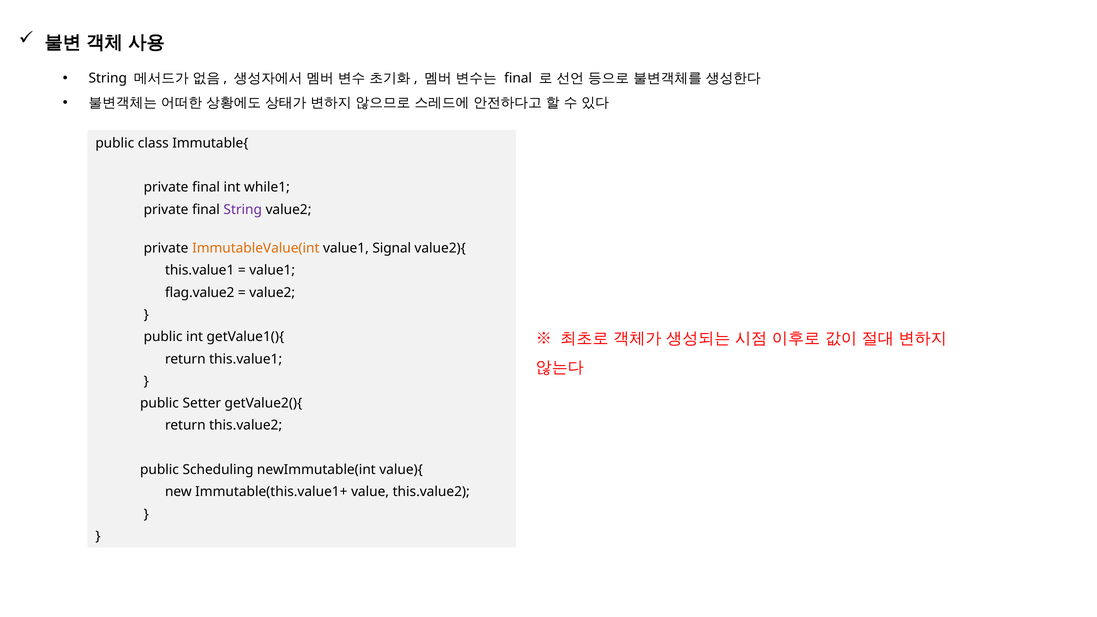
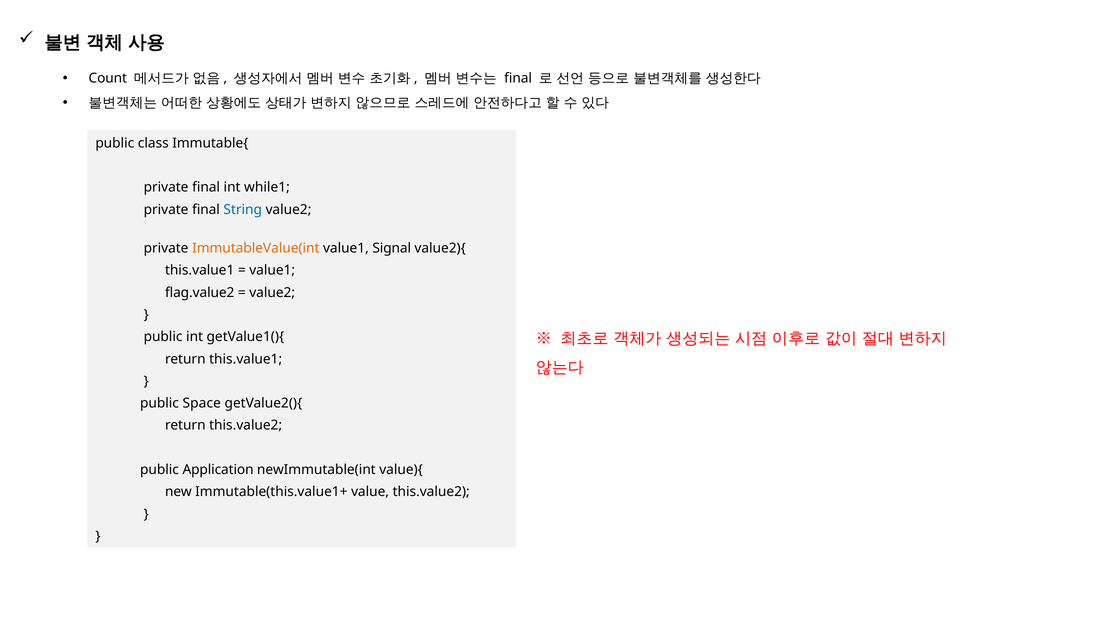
String: String -> Count (108, 78)
String colour: purple -> blue (243, 210)
Setter: Setter -> Space (202, 403)
Scheduling: Scheduling -> Application (218, 470)
